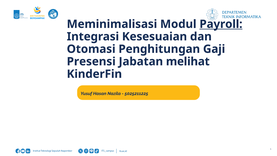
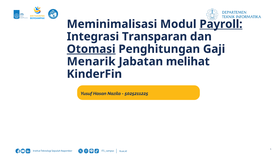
Kesesuaian: Kesesuaian -> Transparan (155, 37)
Otomasi underline: none -> present (91, 49)
Presensi: Presensi -> Menarik (91, 61)
